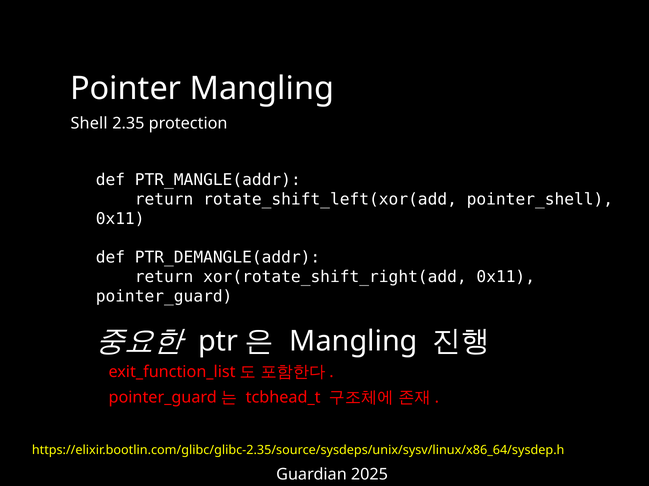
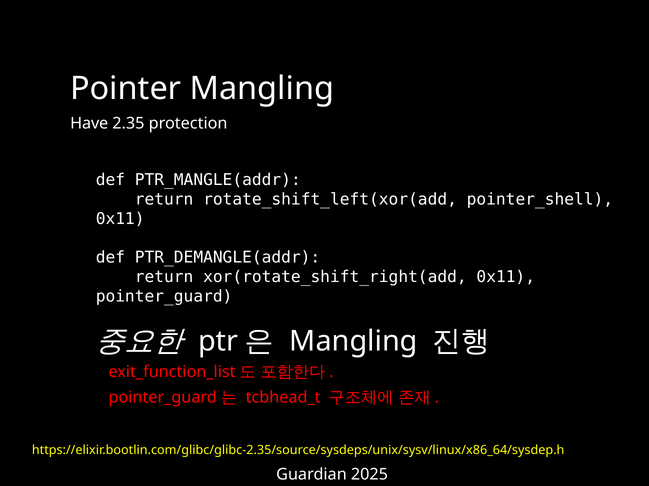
Shell: Shell -> Have (89, 124)
